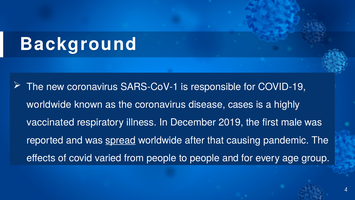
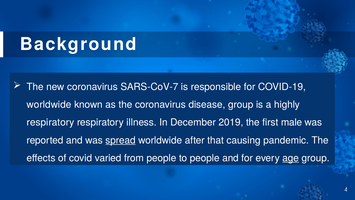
SARS-CoV-1: SARS-CoV-1 -> SARS-CoV-7 (149, 87)
disease cases: cases -> group (241, 105)
vaccinated: vaccinated -> respiratory (50, 122)
age underline: none -> present (291, 158)
